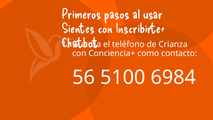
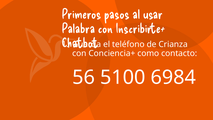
Sientes: Sientes -> Palabra (78, 29)
